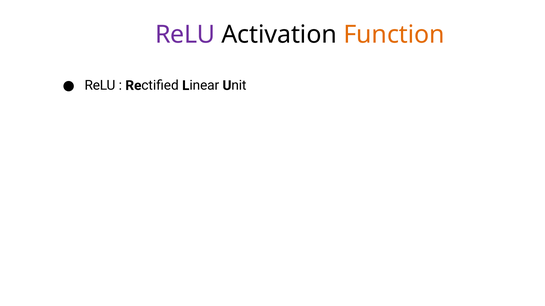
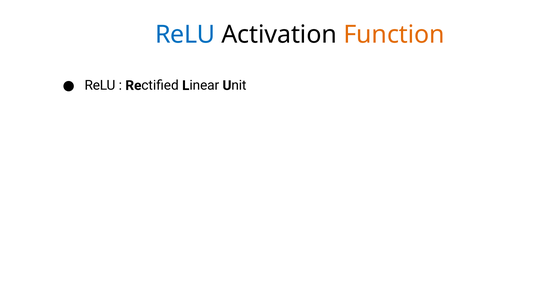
ReLU colour: purple -> blue (185, 35)
